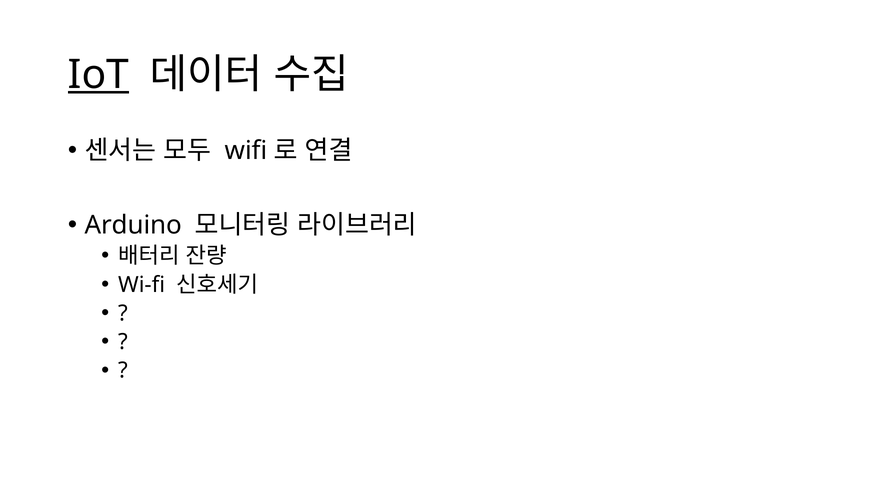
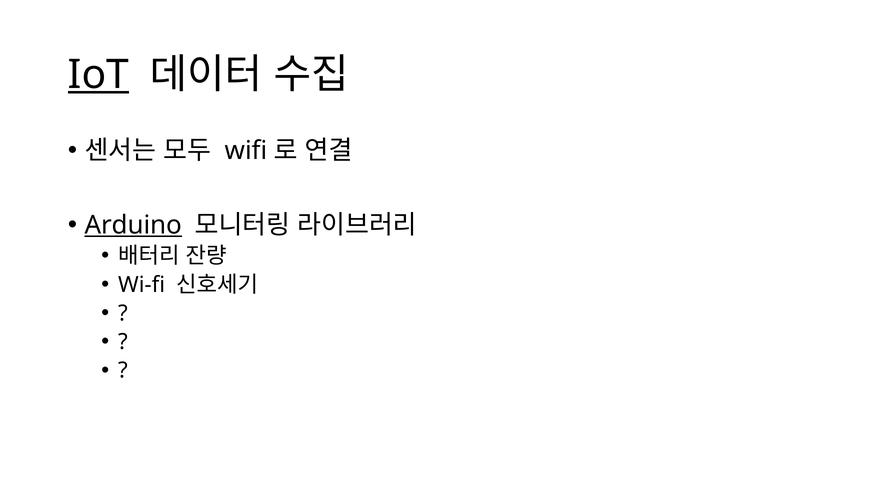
Arduino underline: none -> present (133, 225)
